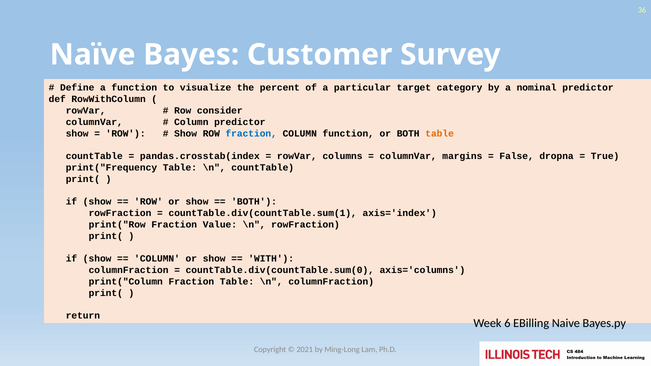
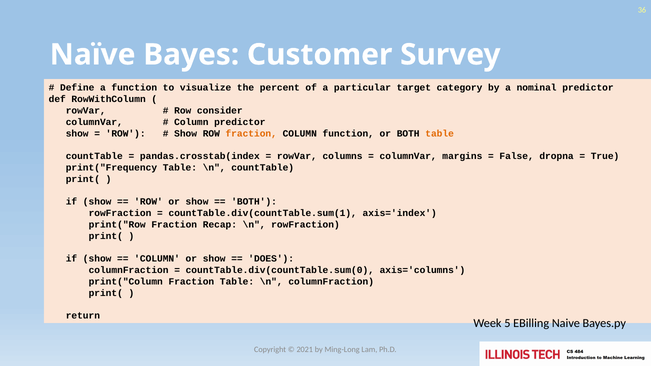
fraction colour: blue -> orange (251, 133)
Value: Value -> Recap (220, 225)
WITH: WITH -> DOES (271, 259)
6: 6 -> 5 (507, 323)
